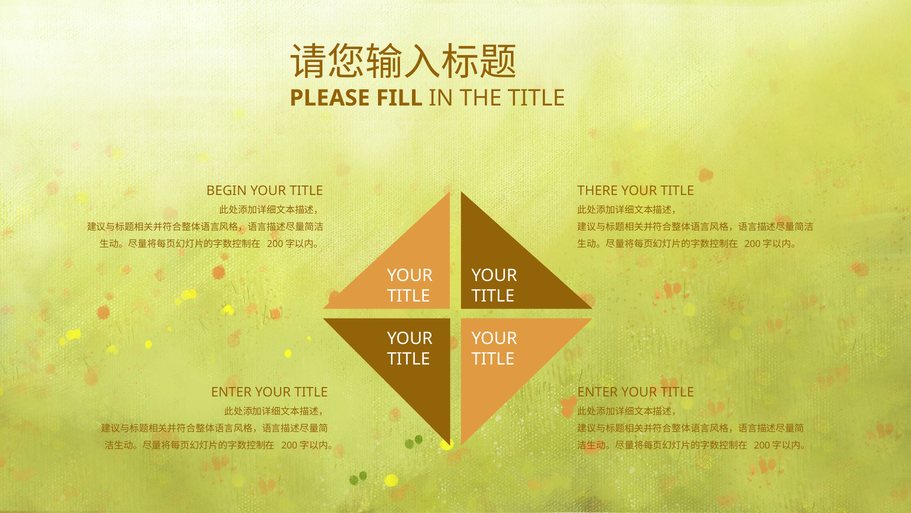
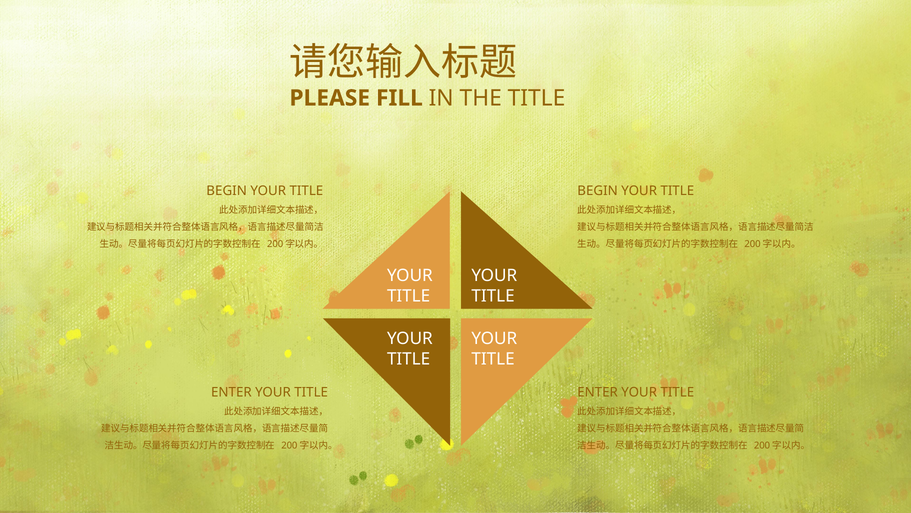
THERE: THERE -> BEGIN (598, 191)
